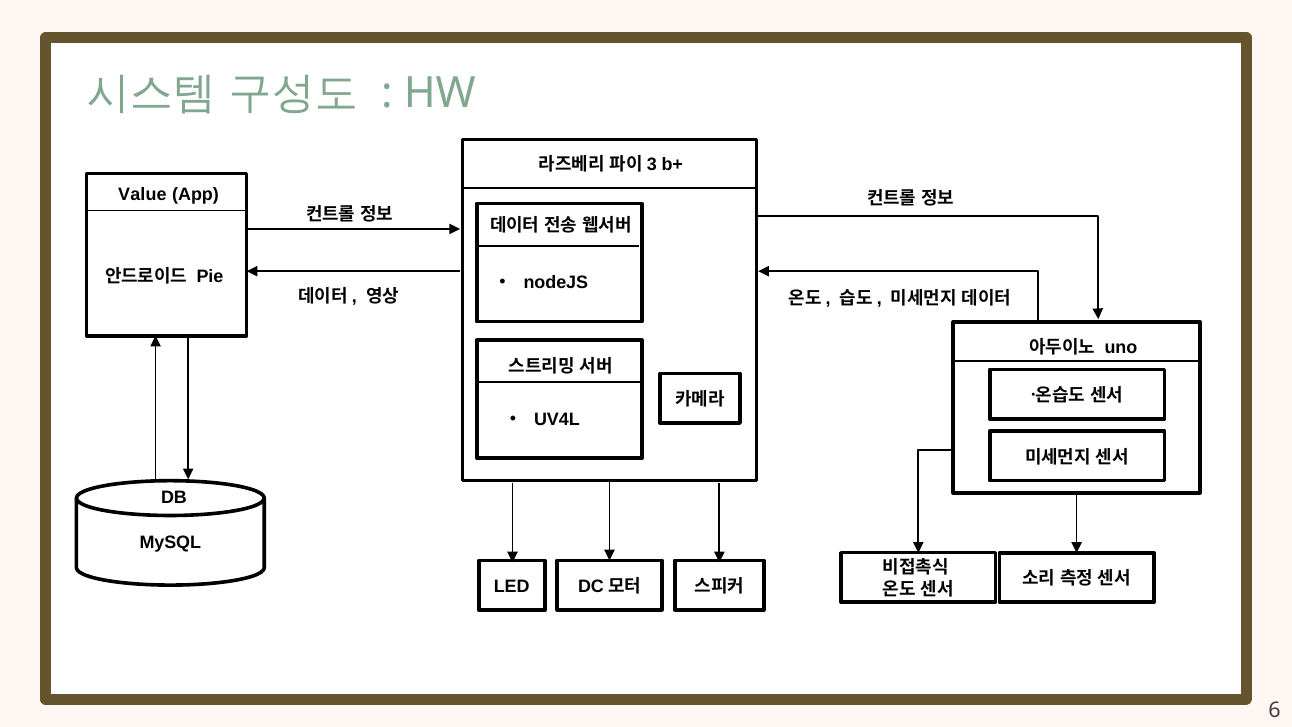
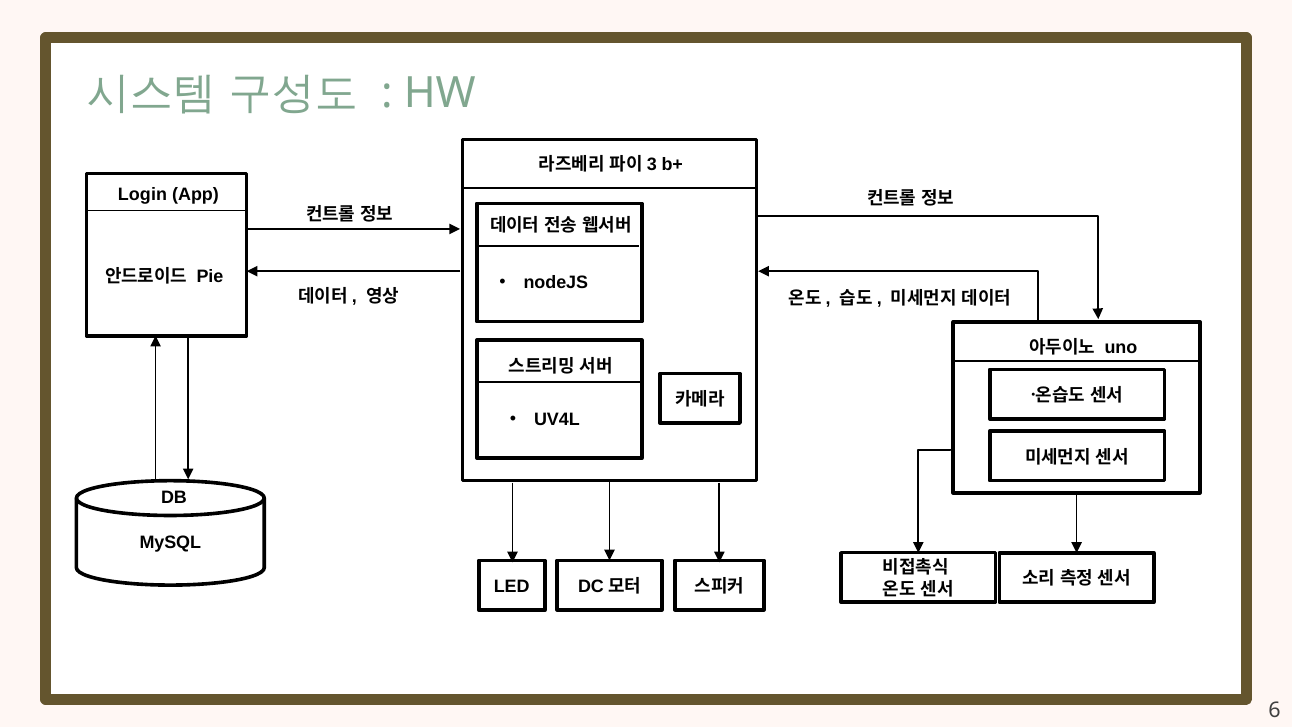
Value: Value -> Login (142, 194)
